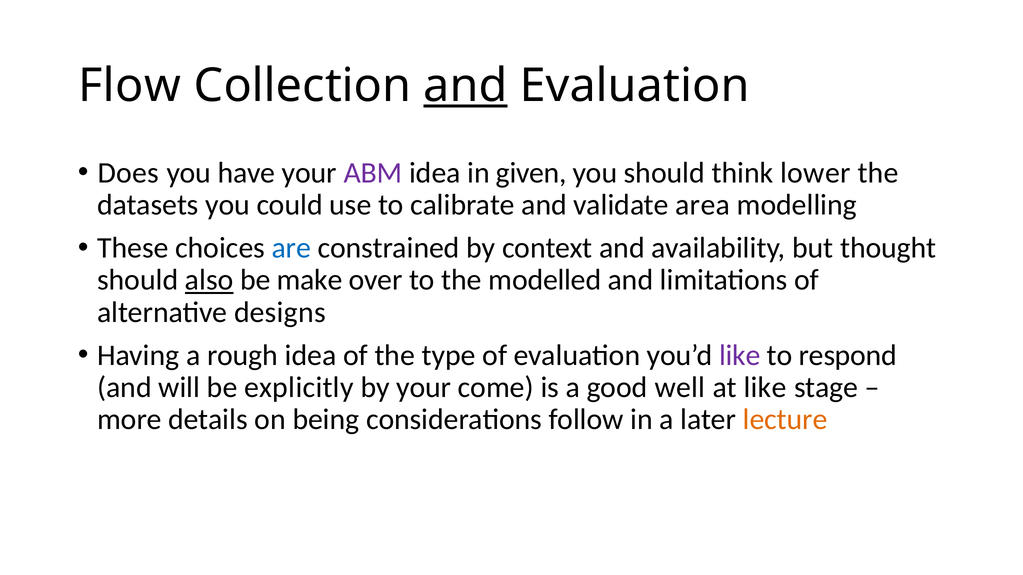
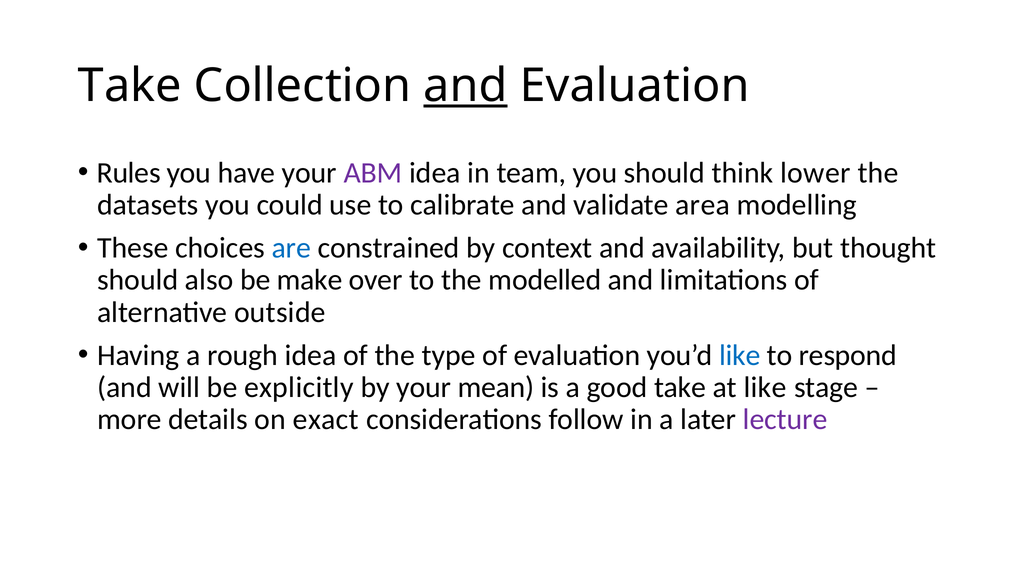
Flow: Flow -> Take (130, 86)
Does: Does -> Rules (129, 173)
given: given -> team (531, 173)
also underline: present -> none (209, 280)
designs: designs -> outside (280, 313)
like colour: purple -> blue (740, 355)
come: come -> mean (496, 388)
good well: well -> take (680, 388)
being: being -> exact (326, 420)
lecture colour: orange -> purple (785, 420)
